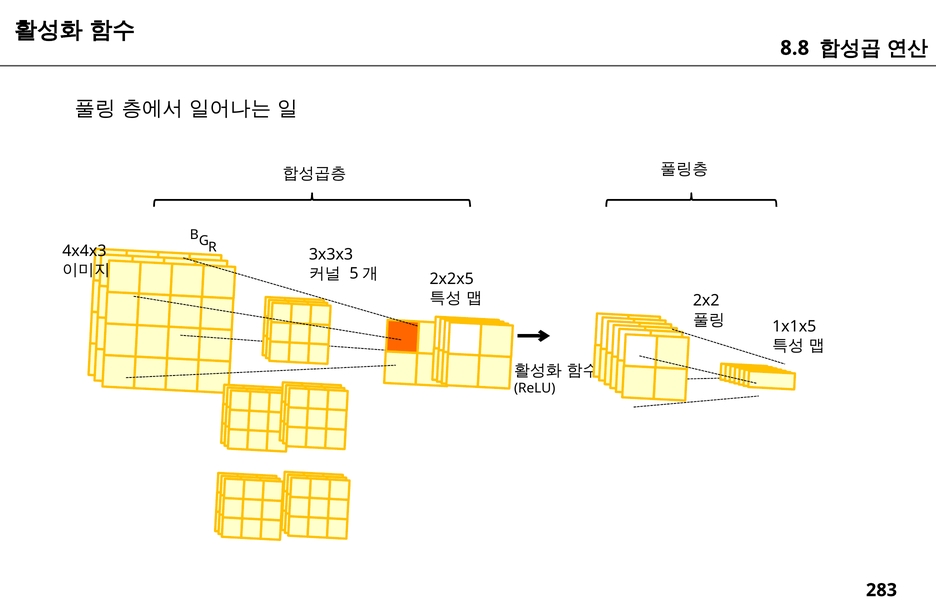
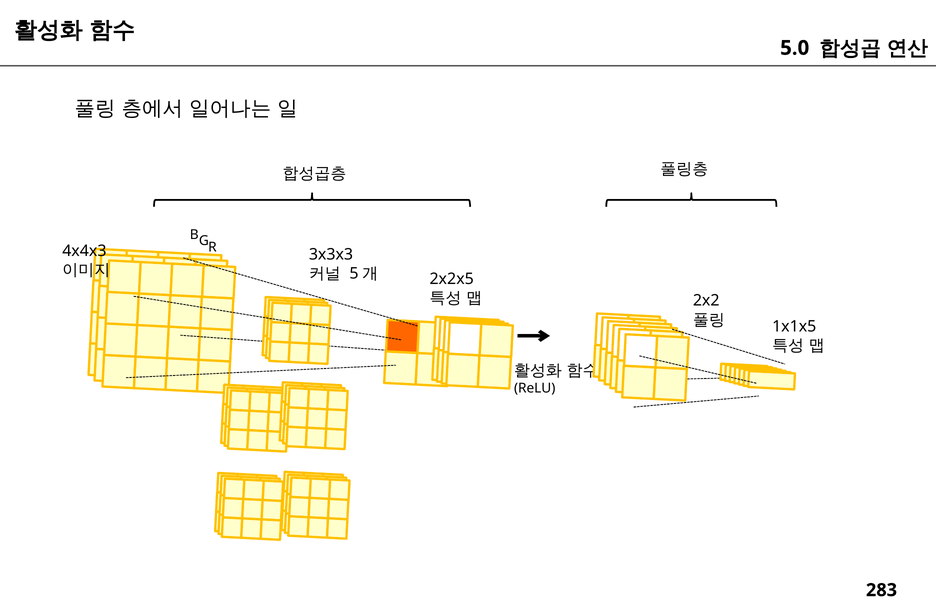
8.8: 8.8 -> 5.0 (795, 48)
